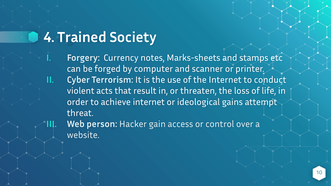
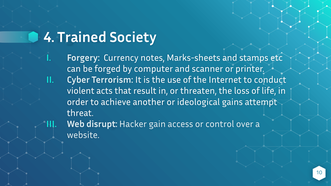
achieve internet: internet -> another (149, 102)
person: person -> disrupt (102, 124)
